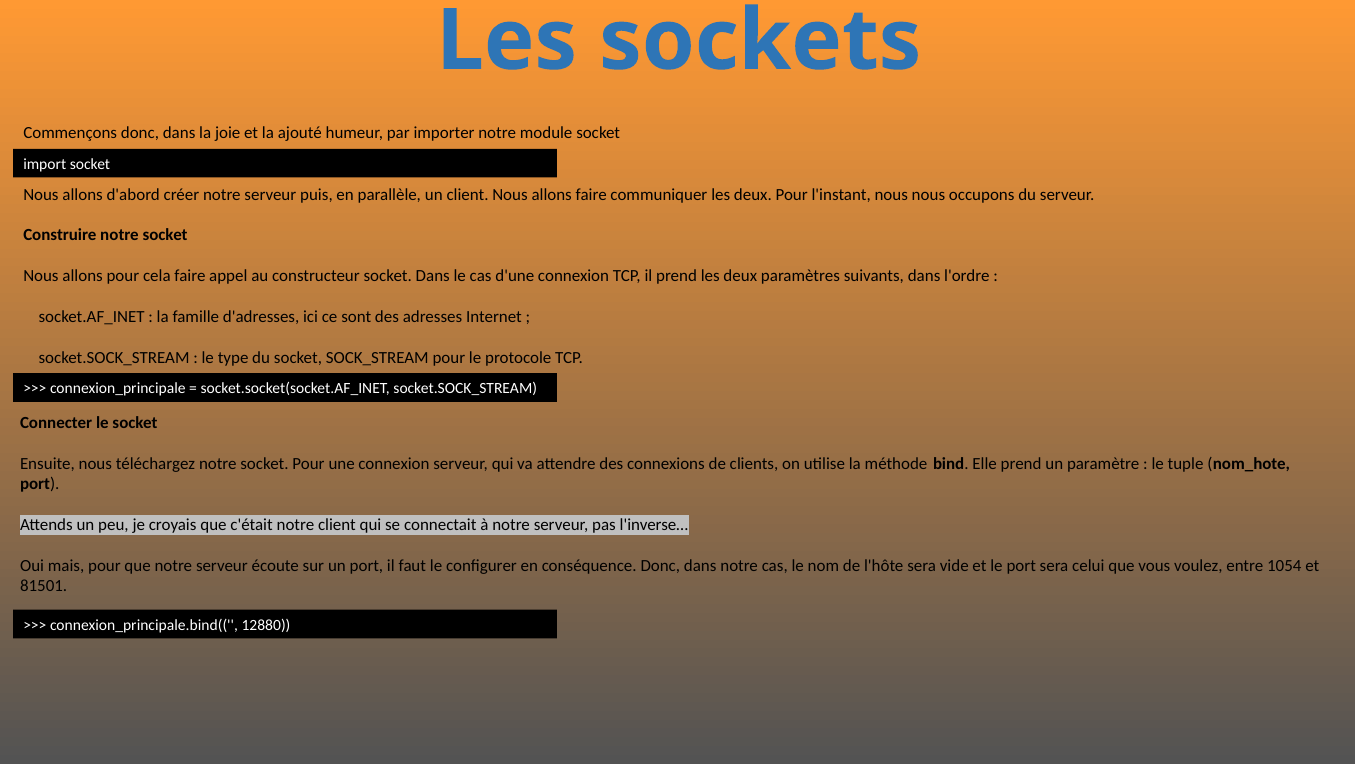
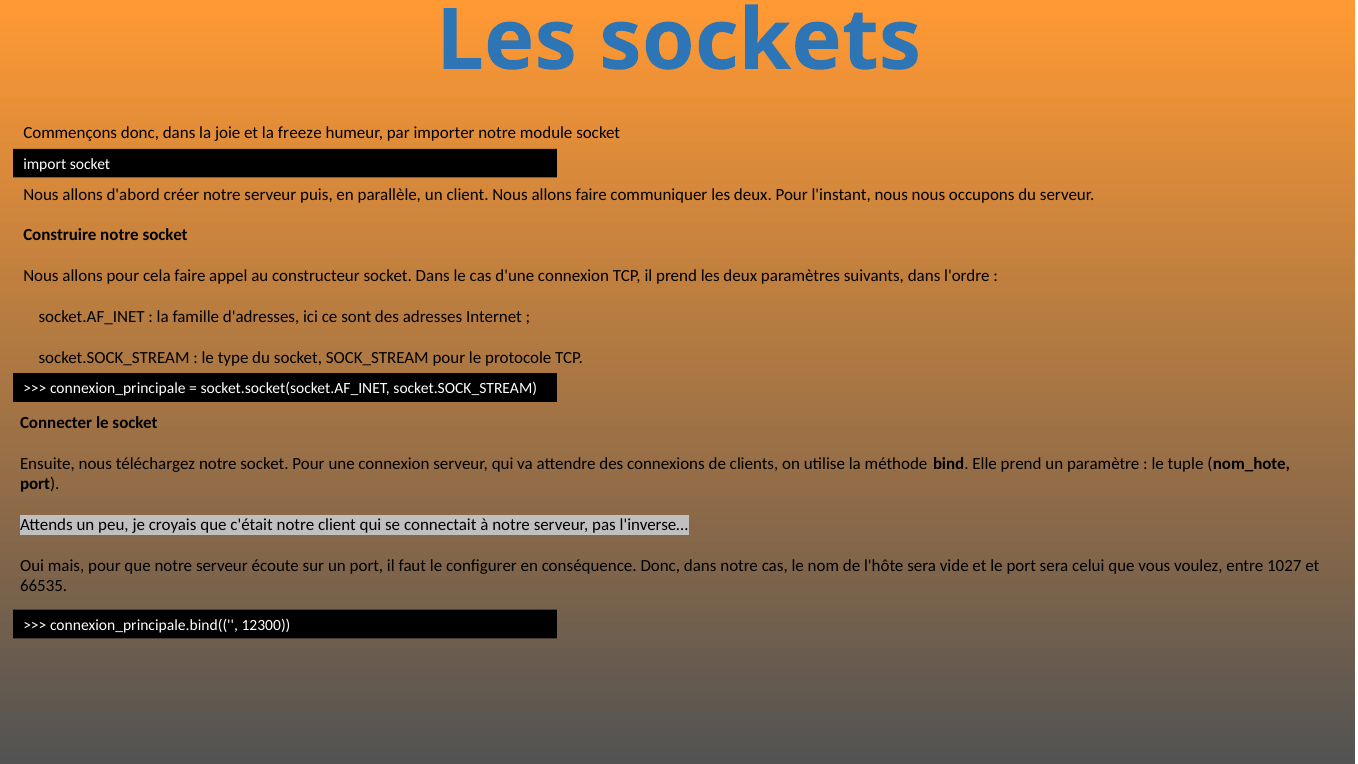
ajouté: ajouté -> freeze (300, 133)
1054: 1054 -> 1027 (1284, 566)
81501: 81501 -> 66535 (44, 586)
12880: 12880 -> 12300 (266, 625)
